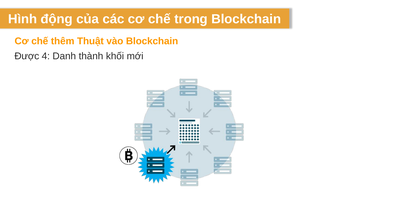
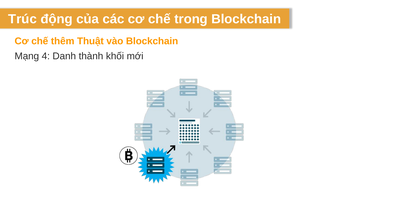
Hình: Hình -> Trúc (23, 19)
Được: Được -> Mạng (27, 56)
